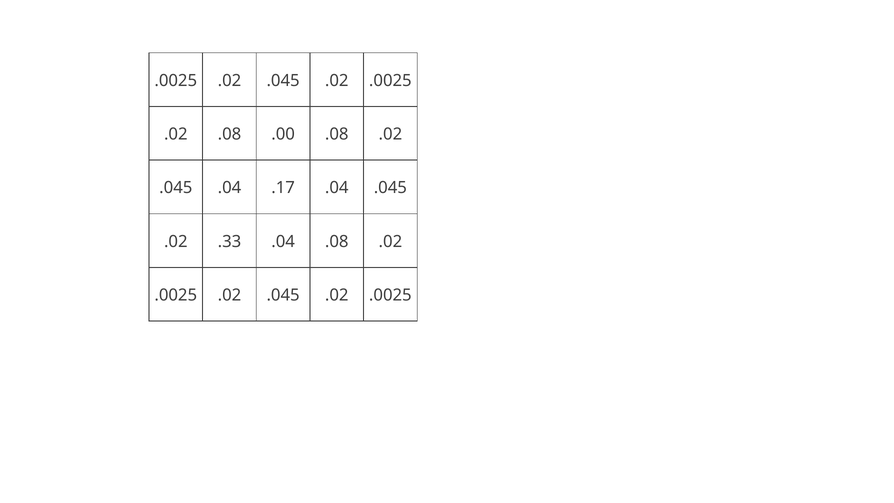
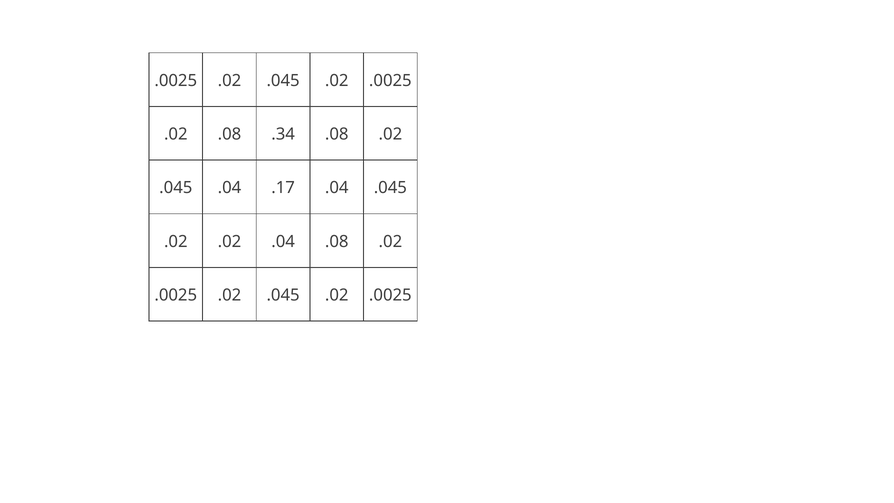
.00: .00 -> .34 (283, 134)
.02 .33: .33 -> .02 (229, 241)
